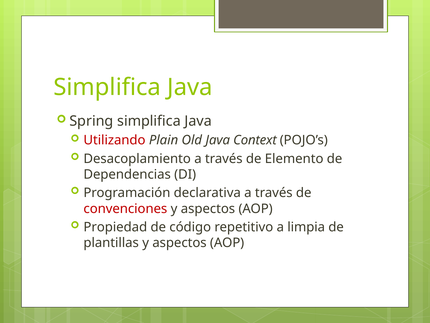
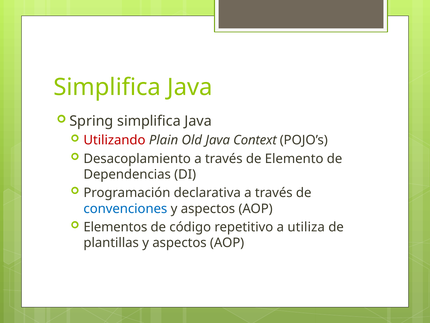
convenciones colour: red -> blue (125, 208)
Propiedad: Propiedad -> Elementos (115, 227)
limpia: limpia -> utiliza (306, 227)
